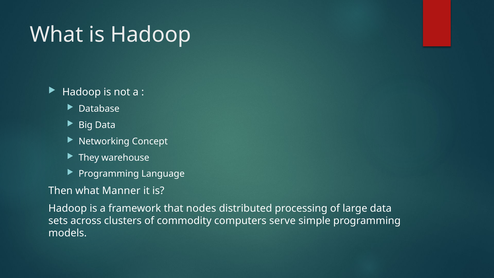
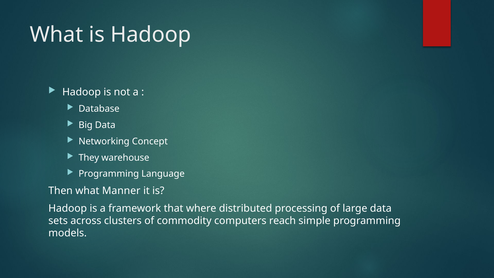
nodes: nodes -> where (201, 208)
serve: serve -> reach (283, 221)
